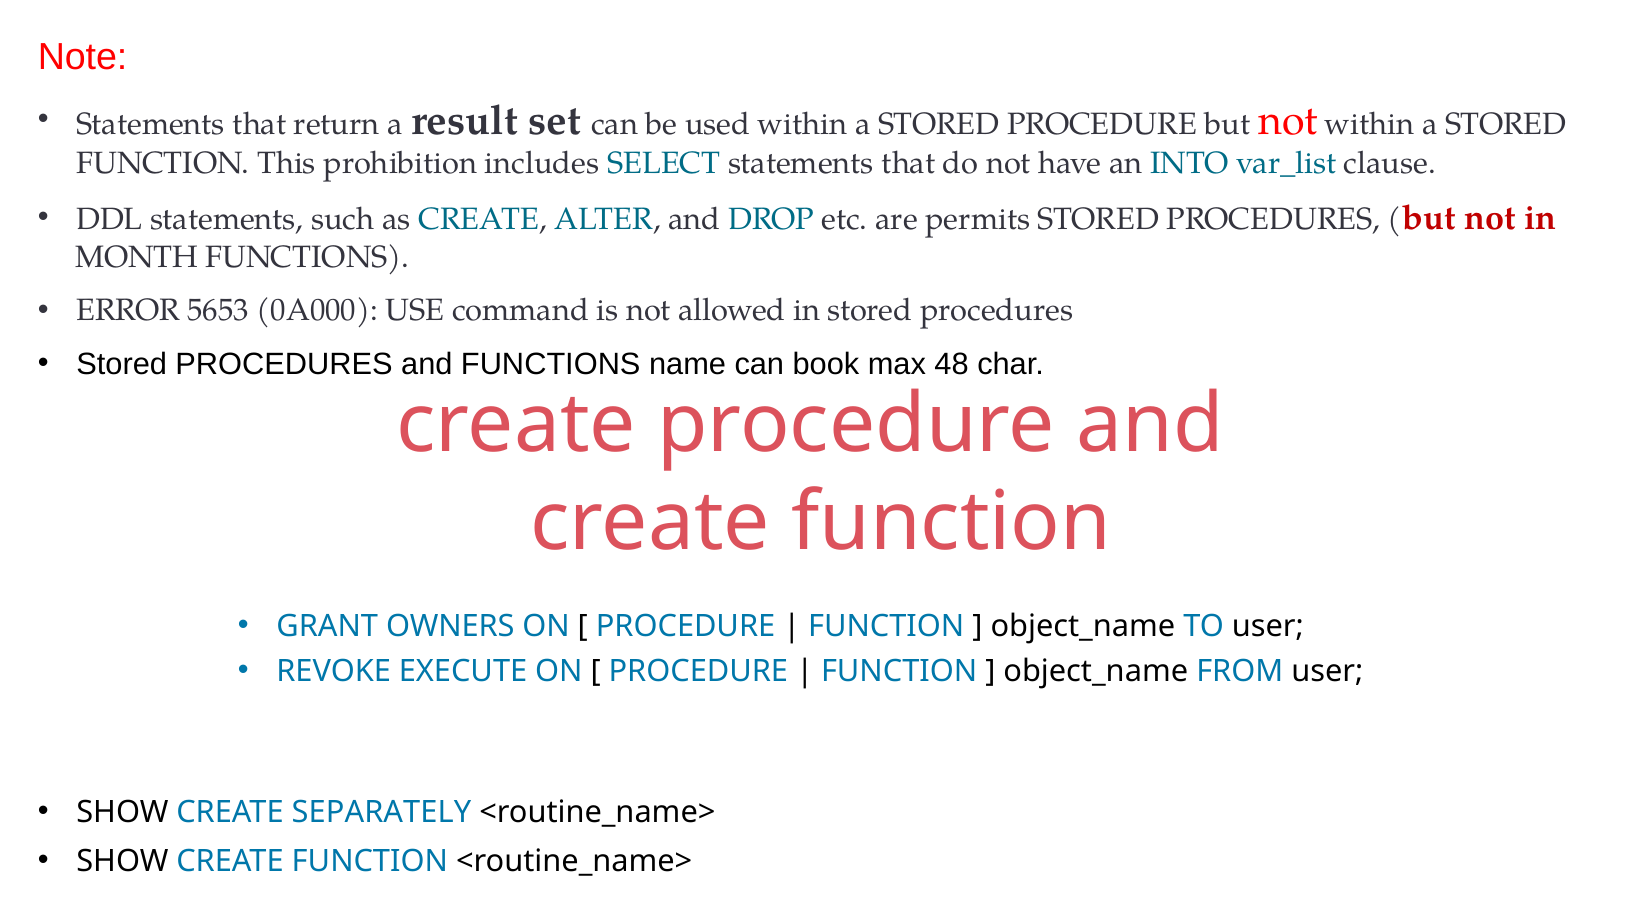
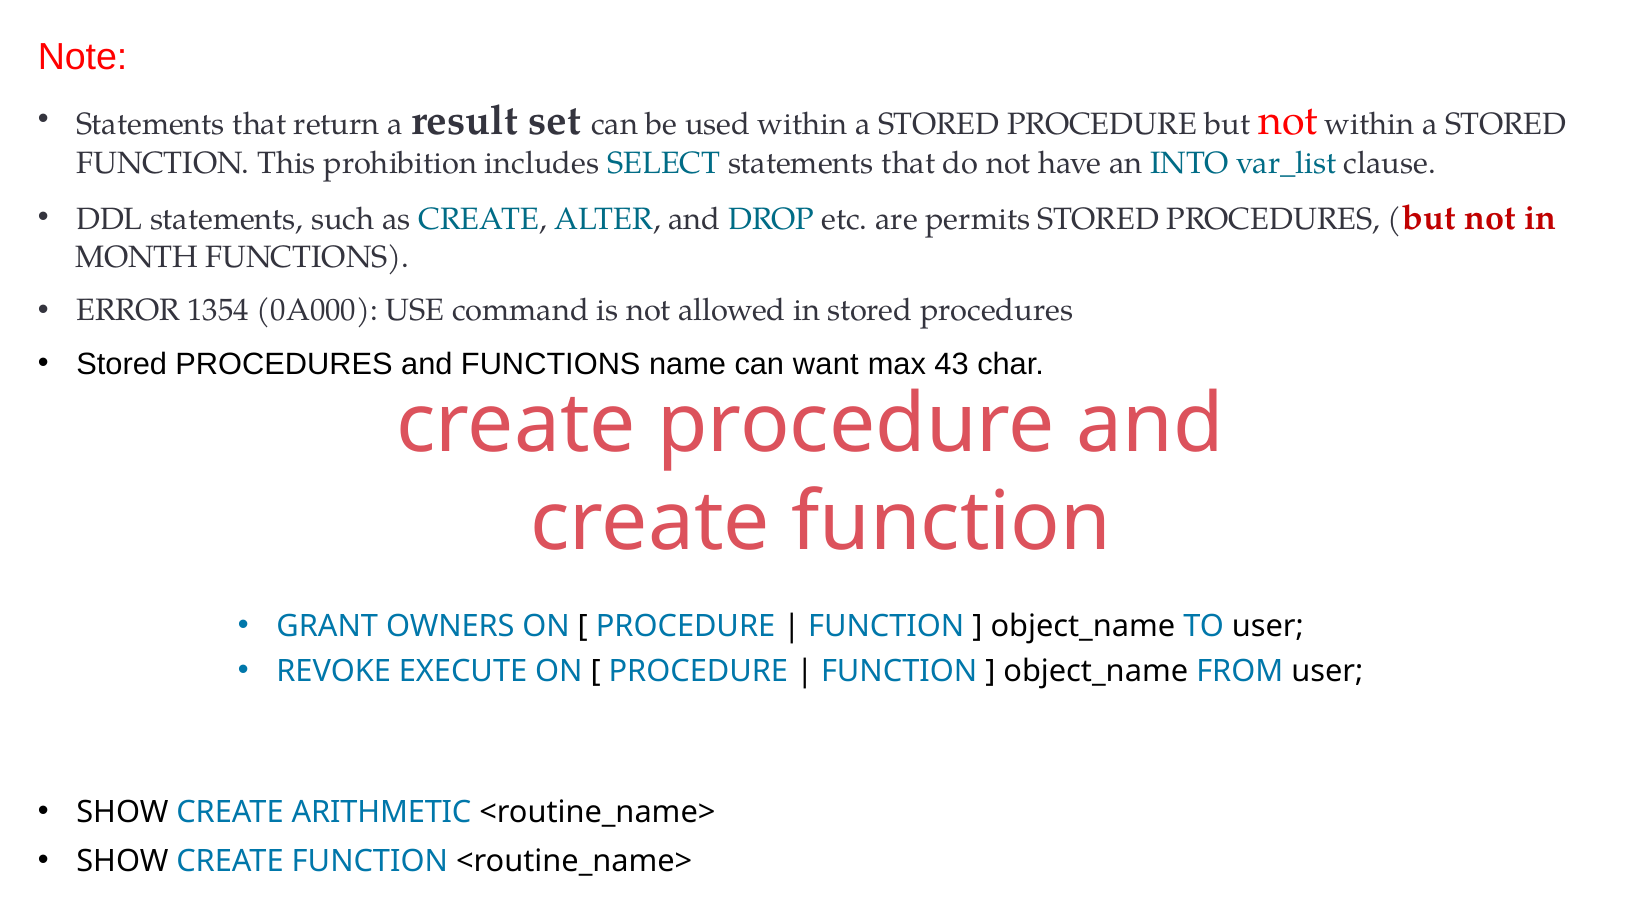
5653: 5653 -> 1354 (218, 311)
book: book -> want (826, 364)
48: 48 -> 43 (952, 364)
SEPARATELY: SEPARATELY -> ARITHMETIC (382, 812)
